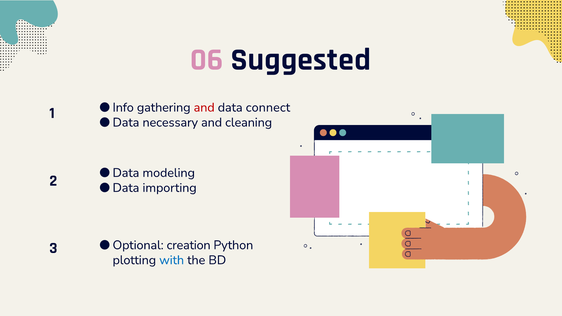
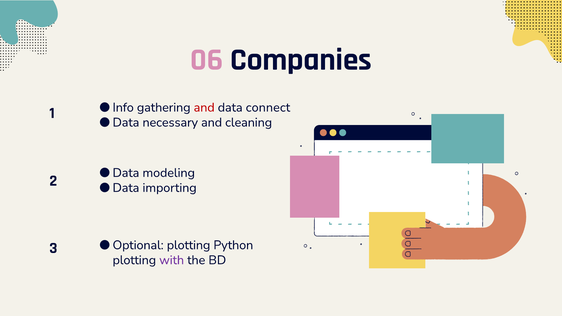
Suggested: Suggested -> Companies (301, 60)
creation: creation -> plotting (189, 245)
with colour: blue -> purple (172, 260)
